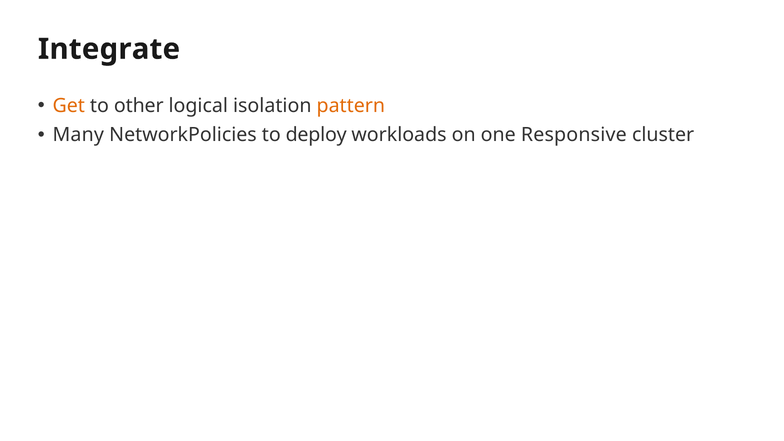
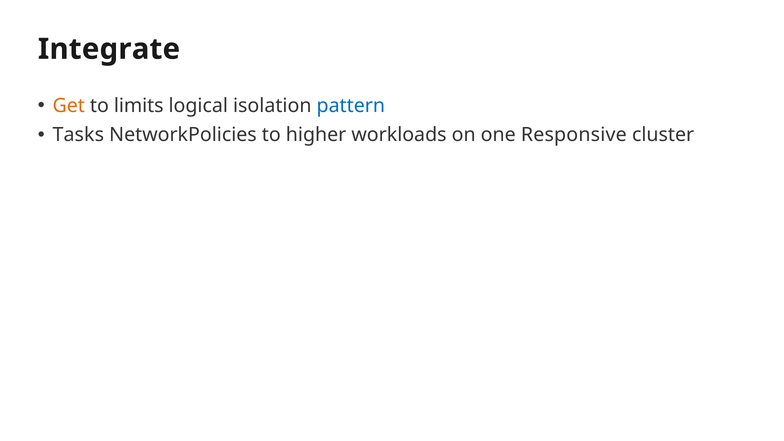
other: other -> limits (139, 106)
pattern colour: orange -> blue (351, 106)
Many: Many -> Tasks (78, 135)
deploy: deploy -> higher (316, 135)
